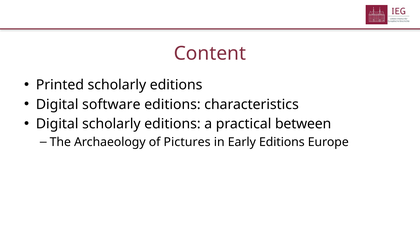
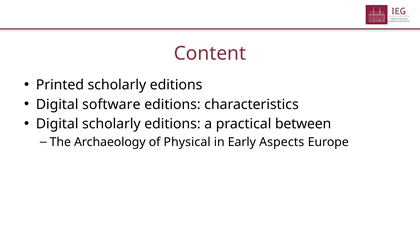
Pictures: Pictures -> Physical (187, 142)
Early Editions: Editions -> Aspects (282, 142)
